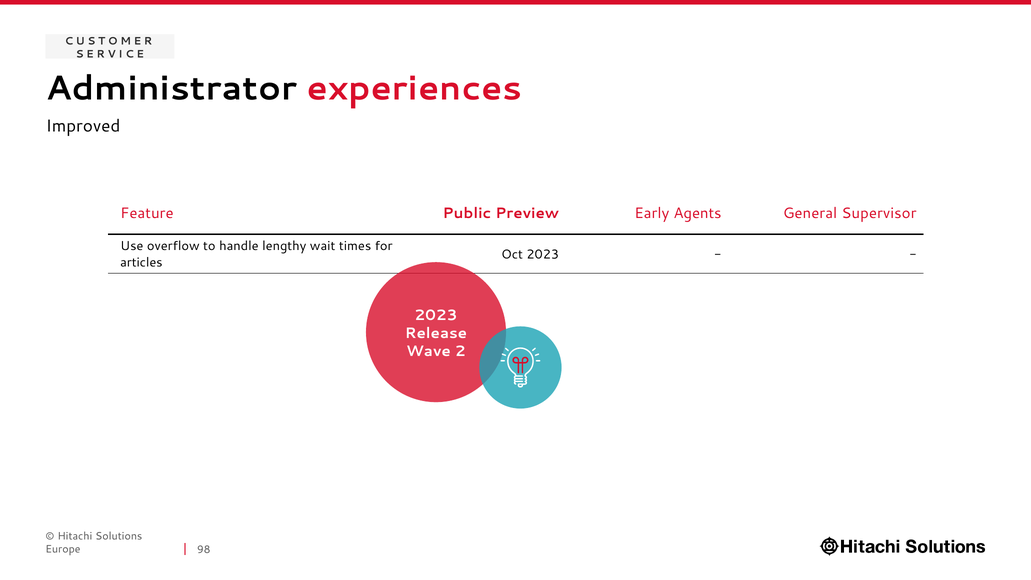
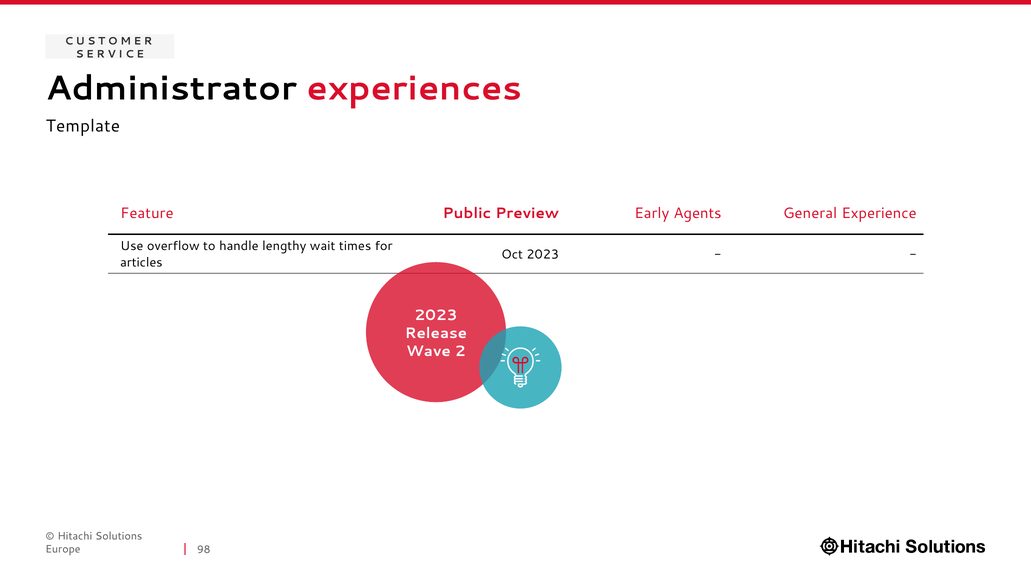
Improved: Improved -> Template (83, 126)
Supervisor: Supervisor -> Experience (879, 213)
